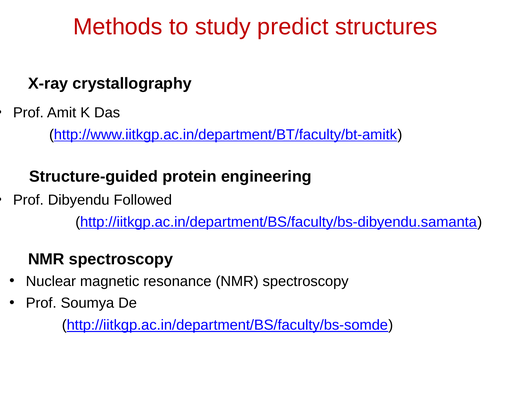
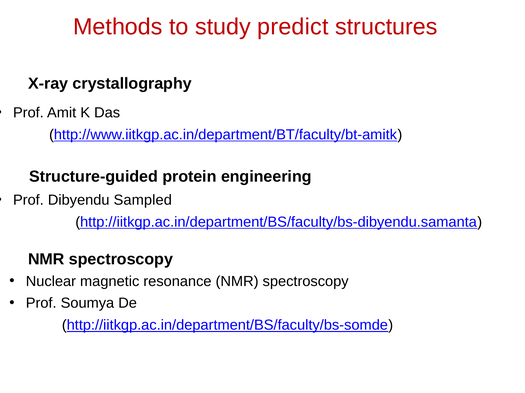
Followed: Followed -> Sampled (143, 201)
